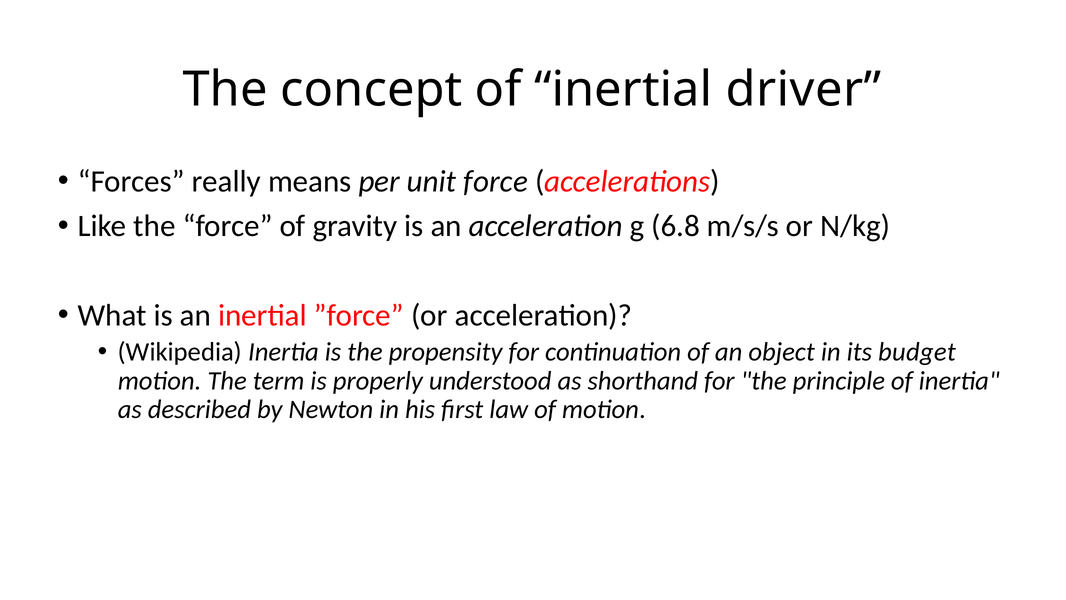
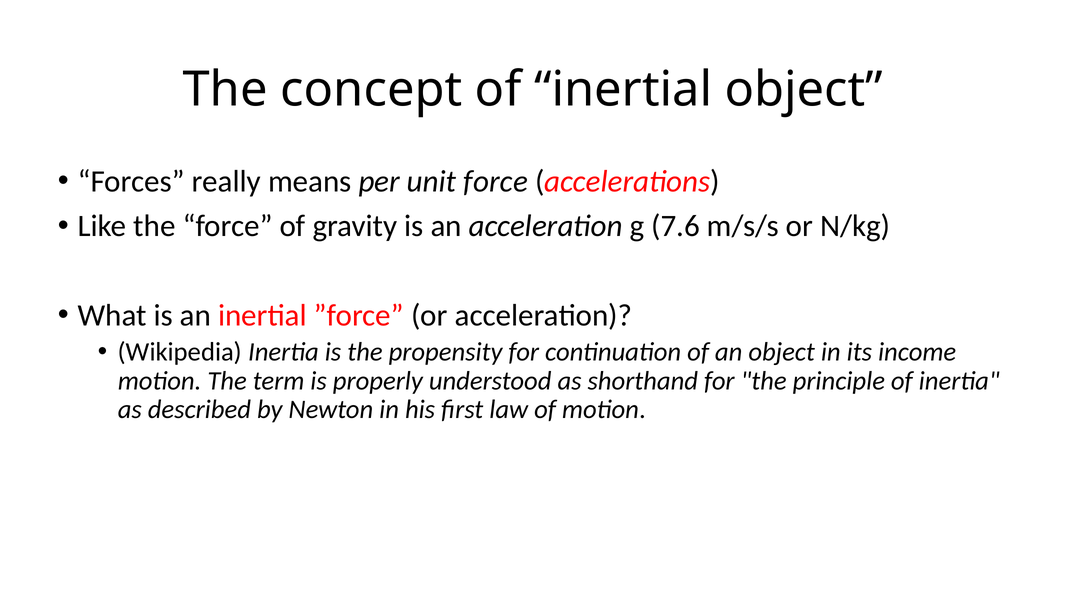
inertial driver: driver -> object (804, 90)
6.8: 6.8 -> 7.6 (676, 226)
budget: budget -> income (917, 352)
